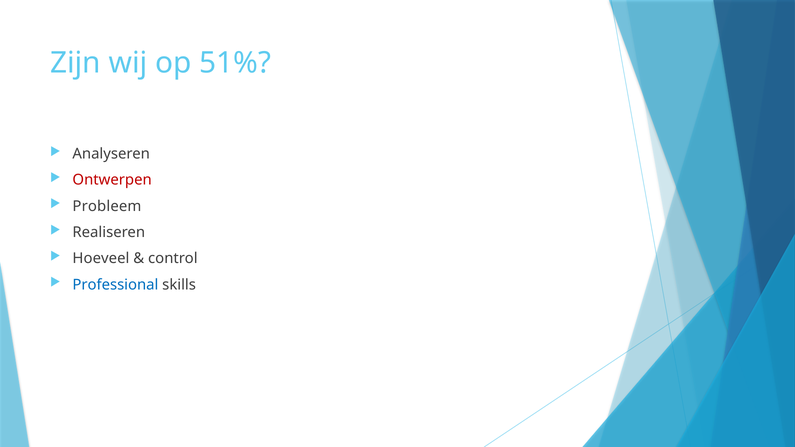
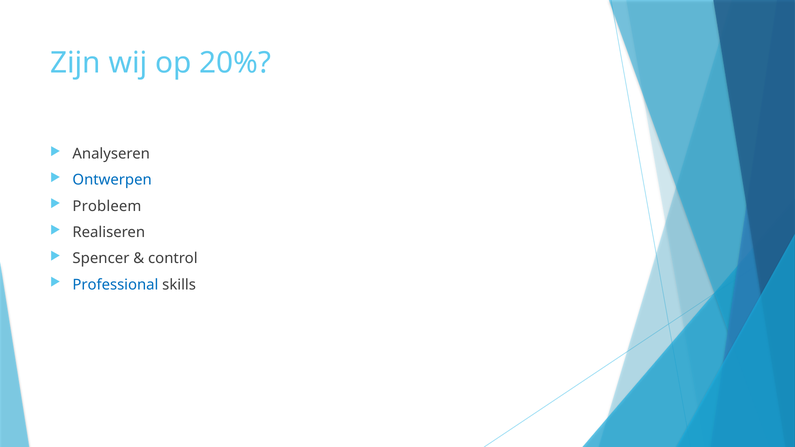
51%: 51% -> 20% (235, 63)
Ontwerpen colour: red -> blue (112, 180)
Hoeveel: Hoeveel -> Spencer (101, 259)
